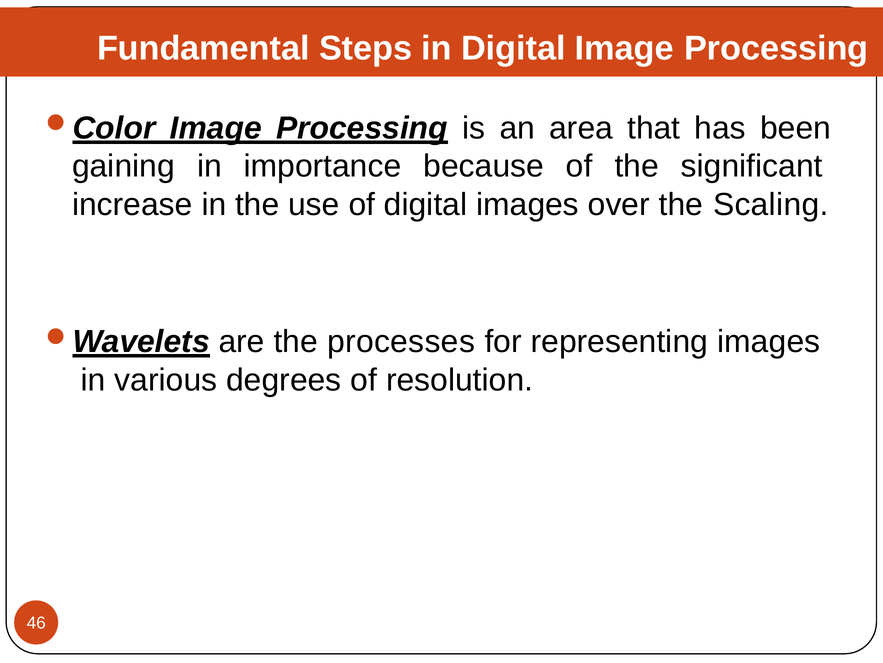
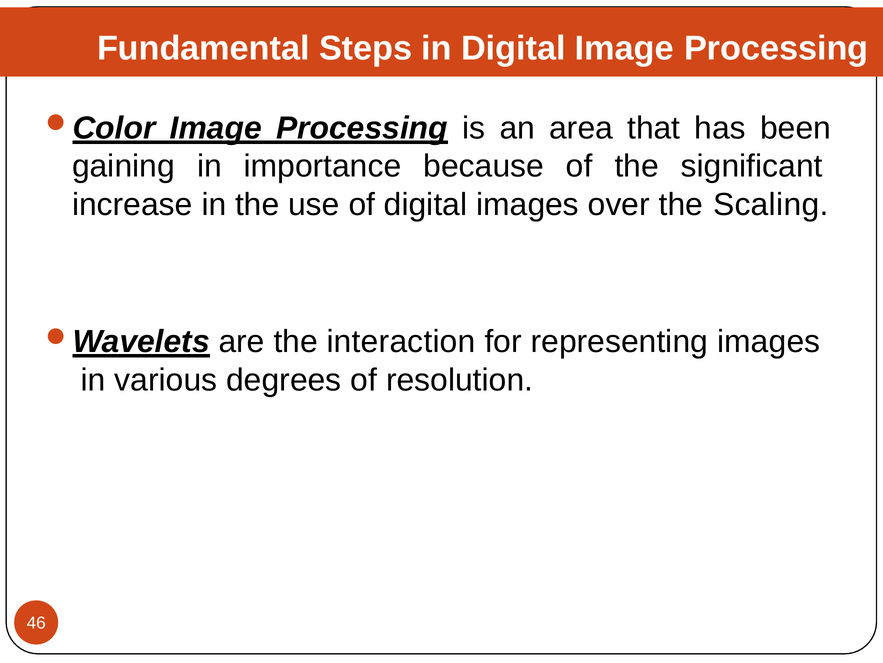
processes: processes -> interaction (401, 341)
